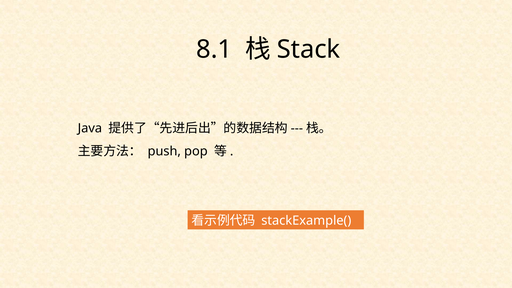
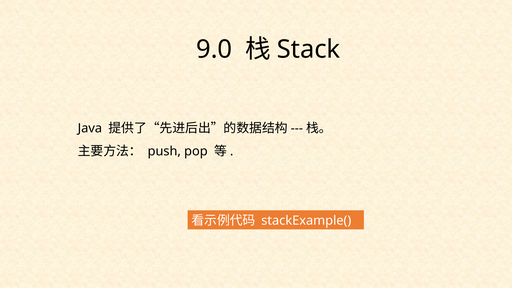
8.1: 8.1 -> 9.0 (214, 49)
